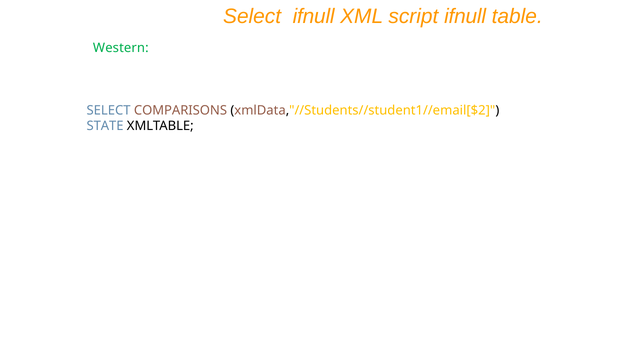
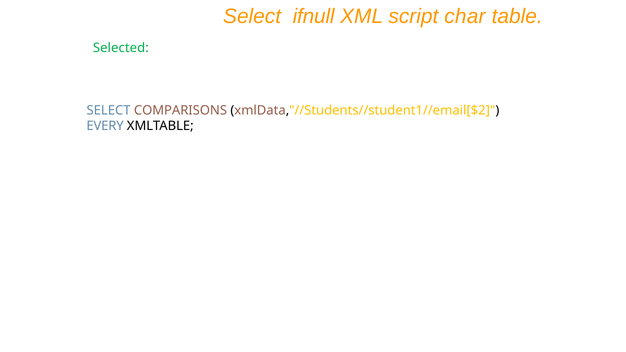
script ifnull: ifnull -> char (465, 16)
Western: Western -> Selected (121, 48)
STATE: STATE -> EVERY (105, 126)
